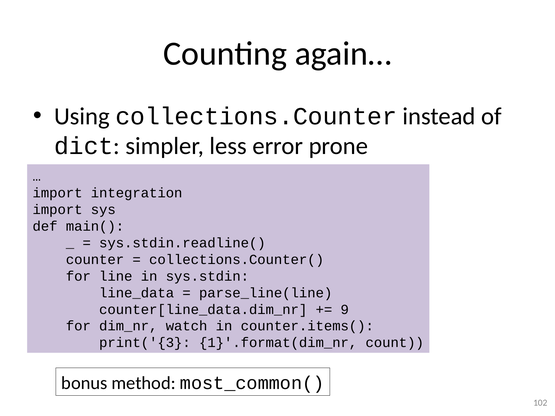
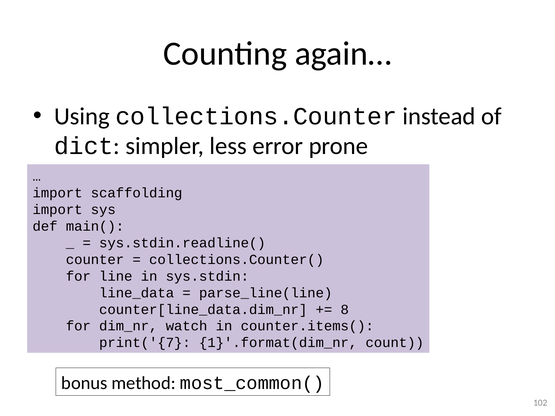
integration: integration -> scaffolding (137, 193)
9: 9 -> 8 (345, 310)
print('{3: print('{3 -> print('{7 (145, 343)
